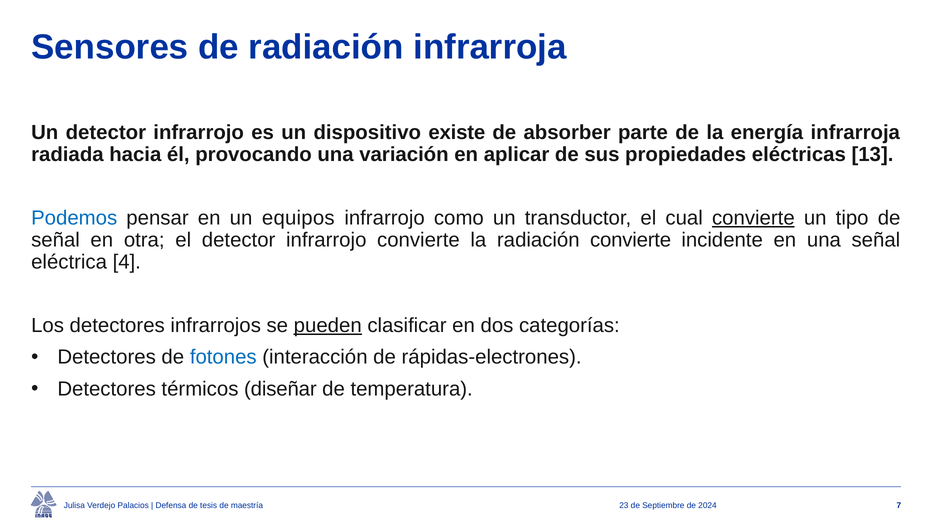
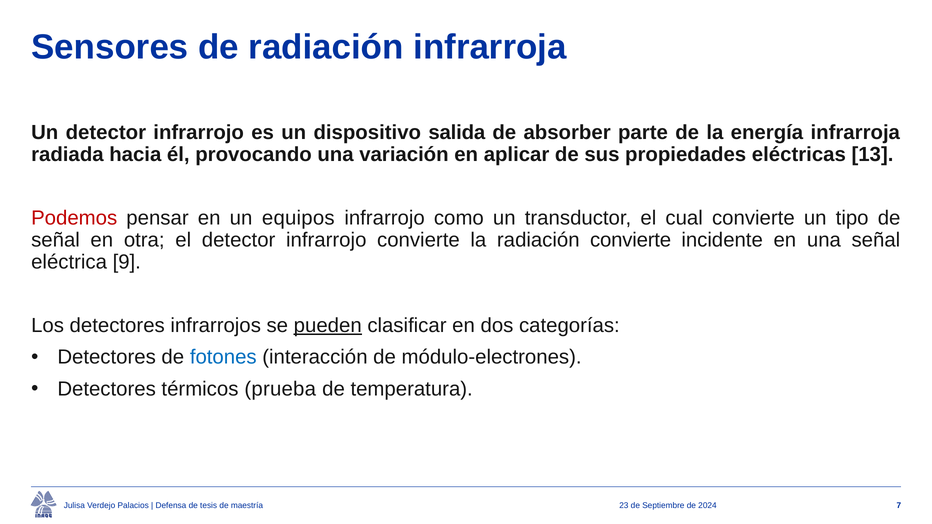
existe: existe -> salida (457, 133)
Podemos colour: blue -> red (74, 218)
convierte underline: present -> none (753, 218)
4: 4 -> 9 (127, 262)
rápidas-electrones: rápidas-electrones -> módulo-electrones (492, 357)
diseñar: diseñar -> prueba (280, 389)
